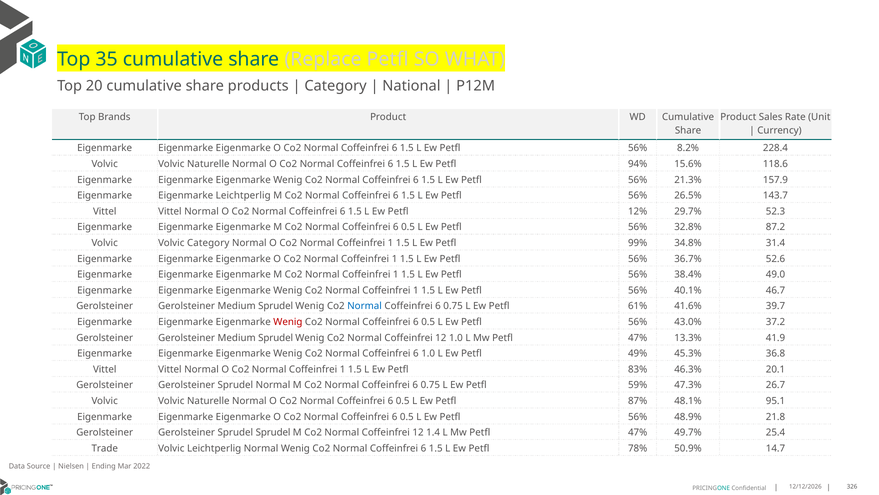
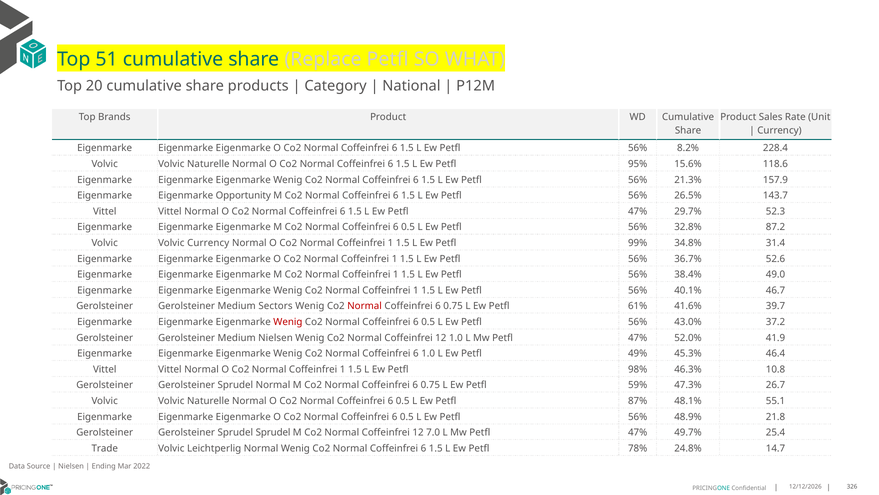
35: 35 -> 51 (107, 59)
94%: 94% -> 95% (638, 164)
Eigenmarke Leichtperlig: Leichtperlig -> Opportunity (243, 195)
Ew Petfl 12%: 12% -> 47% (638, 211)
Volvic Category: Category -> Currency (208, 243)
Sprudel: Sprudel -> Sectors (276, 306)
Normal colour: blue -> red (365, 306)
Sprudel: Sprudel -> Nielsen (276, 337)
13.3%: 13.3% -> 52.0% (688, 337)
36.8: 36.8 -> 46.4 (776, 353)
83%: 83% -> 98% (638, 369)
20.1: 20.1 -> 10.8 (776, 369)
95.1: 95.1 -> 55.1 (776, 401)
1.4: 1.4 -> 7.0 (433, 432)
50.9%: 50.9% -> 24.8% (688, 448)
